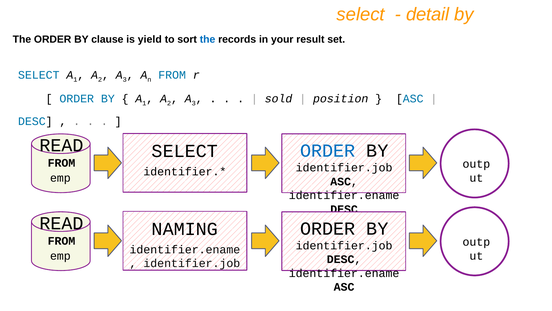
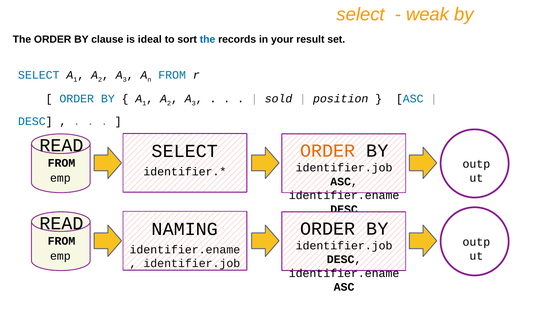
detail: detail -> weak (428, 14)
yield: yield -> ideal (150, 39)
ORDER colour: blue -> orange (328, 151)
